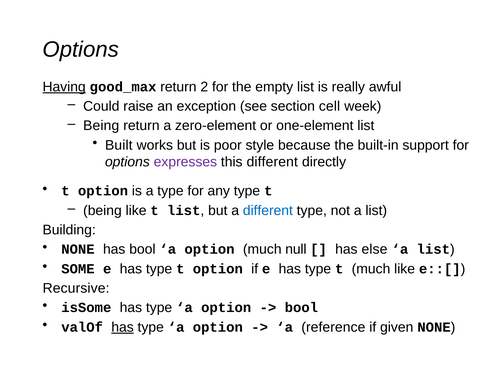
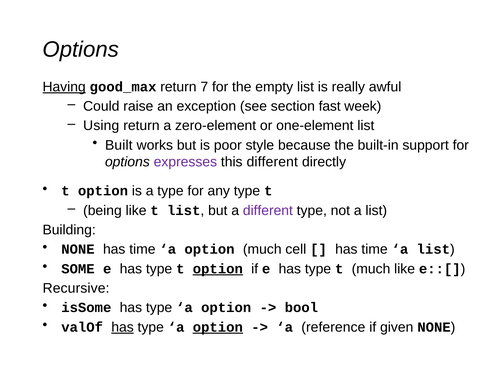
2: 2 -> 7 (204, 87)
cell: cell -> fast (330, 106)
Being: Being -> Using (101, 126)
different colour: blue -> purple (268, 210)
NONE has bool: bool -> time (142, 249)
null: null -> cell (296, 249)
else: else -> time (375, 249)
option underline: none -> present (218, 269)
option underline: none -> present (218, 327)
